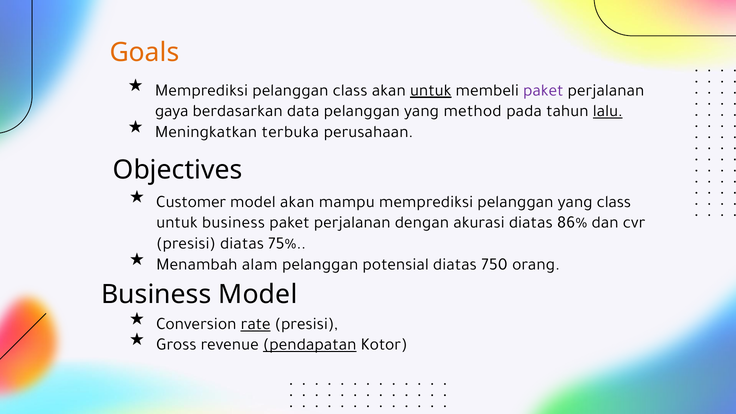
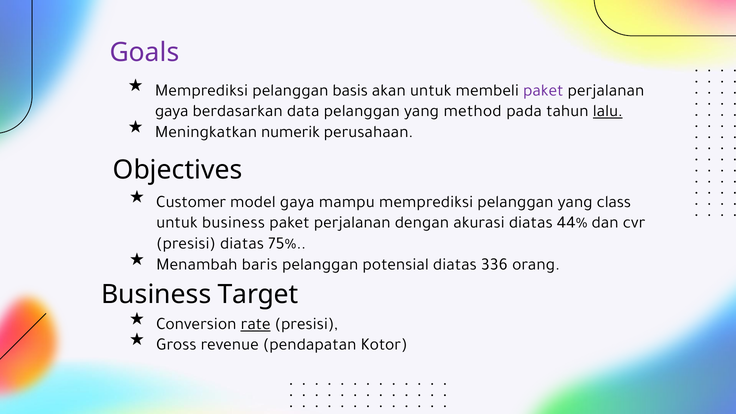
Goals colour: orange -> purple (144, 53)
pelanggan class: class -> basis (350, 90)
untuk underline: present -> none (431, 90)
terbuka: terbuka -> numerik (290, 131)
model akan: akan -> gaya (297, 201)
86%: 86% -> 44% (572, 222)
alam: alam -> baris (260, 264)
750: 750 -> 336 (494, 264)
Business Model: Model -> Target (258, 294)
pendapatan underline: present -> none (310, 344)
